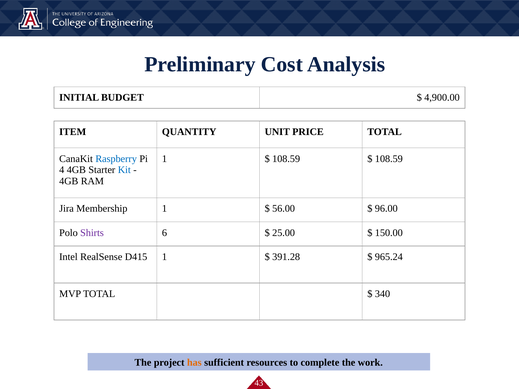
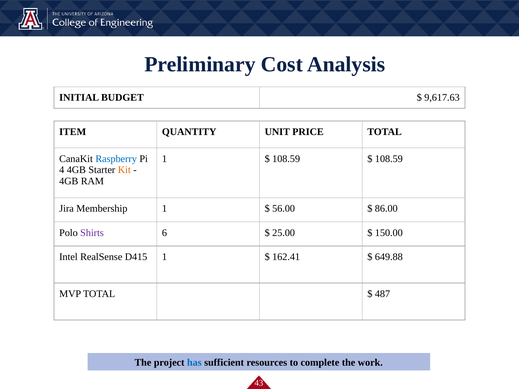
4,900.00: 4,900.00 -> 9,617.63 (442, 98)
Kit colour: blue -> orange (124, 170)
96.00: 96.00 -> 86.00 (386, 209)
391.28: 391.28 -> 162.41 (286, 257)
965.24: 965.24 -> 649.88 (389, 257)
340: 340 -> 487 (382, 294)
has colour: orange -> blue (194, 363)
